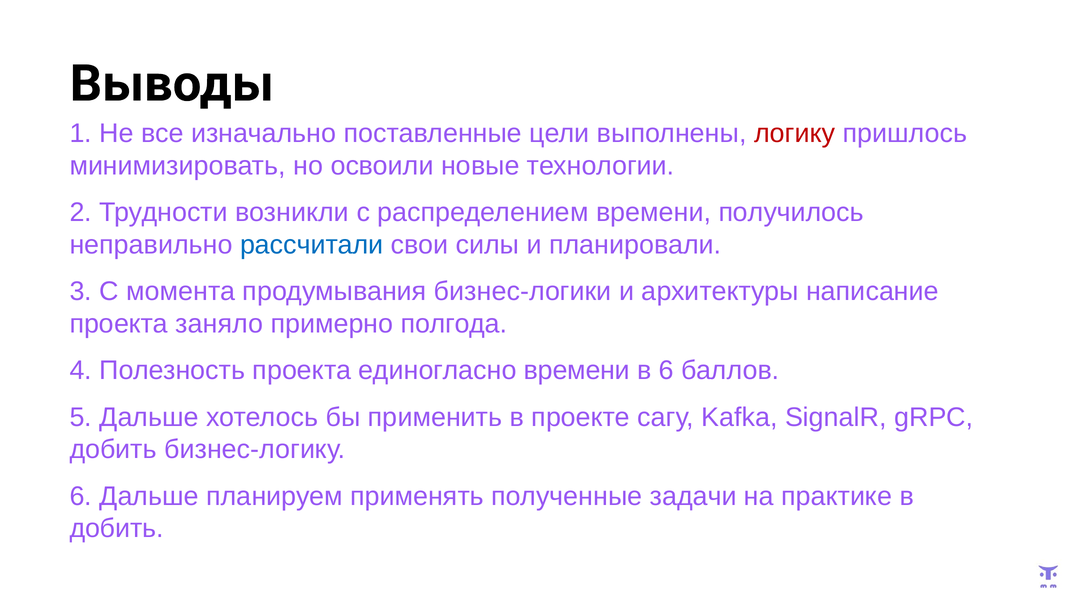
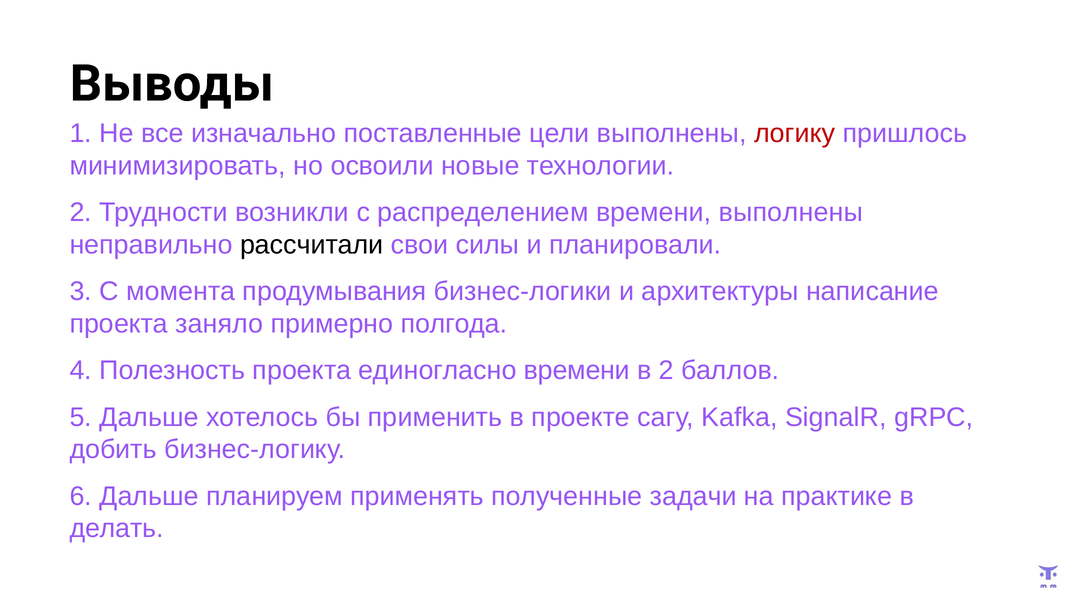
времени получилось: получилось -> выполнены (791, 212)
рассчитали colour: blue -> black (312, 245)
в 6: 6 -> 2 (666, 370)
добить: добить -> делать (117, 528)
